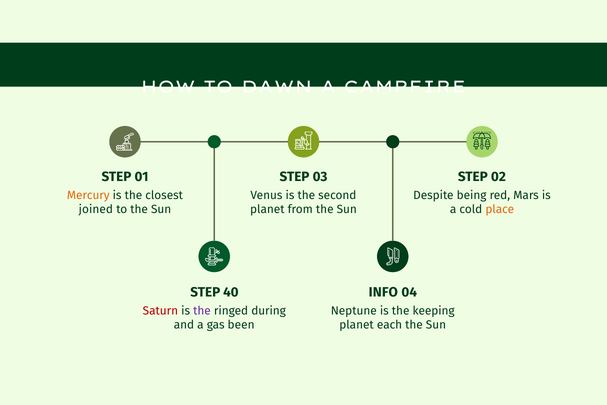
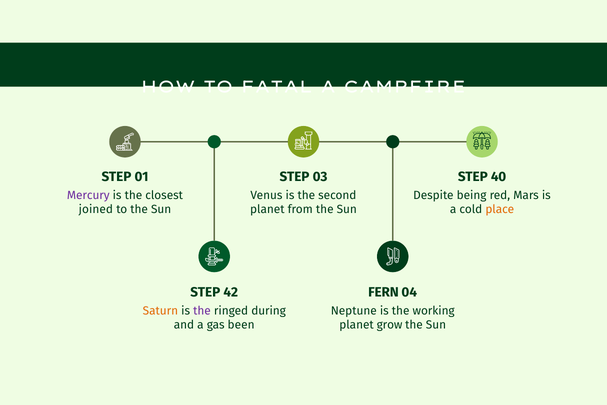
DAWN: DAWN -> FATAL (277, 87)
02: 02 -> 40 (499, 177)
Mercury colour: orange -> purple (88, 195)
40: 40 -> 42 (231, 292)
INFO: INFO -> FERN (383, 292)
Saturn colour: red -> orange (160, 311)
keeping: keeping -> working (434, 311)
each: each -> grow (390, 325)
